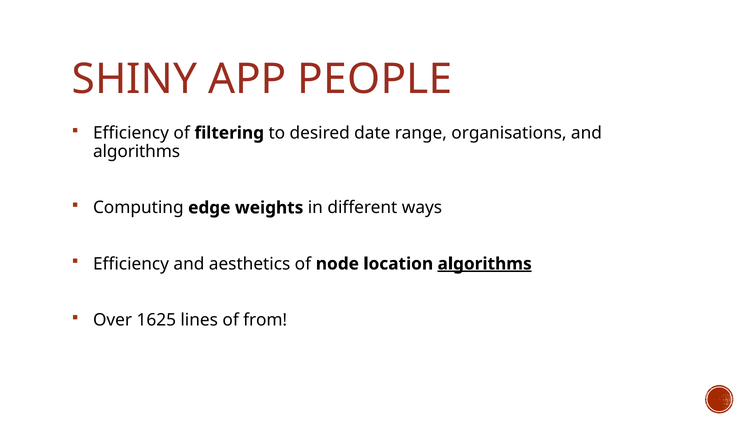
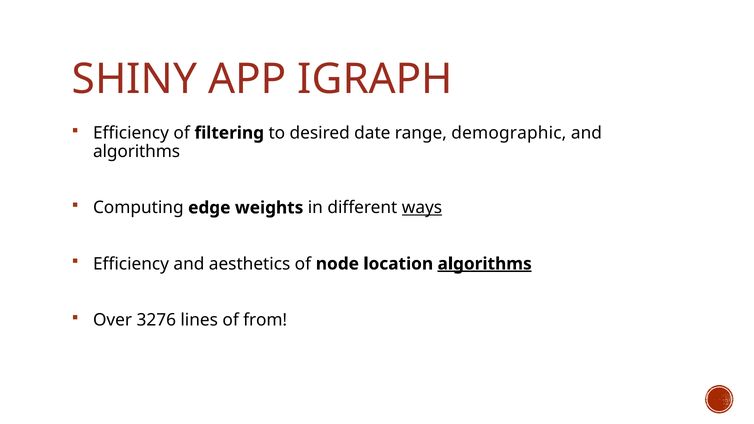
PEOPLE: PEOPLE -> IGRAPH (375, 79)
organisations: organisations -> demographic (509, 133)
ways underline: none -> present (422, 208)
1625: 1625 -> 3276 (156, 320)
